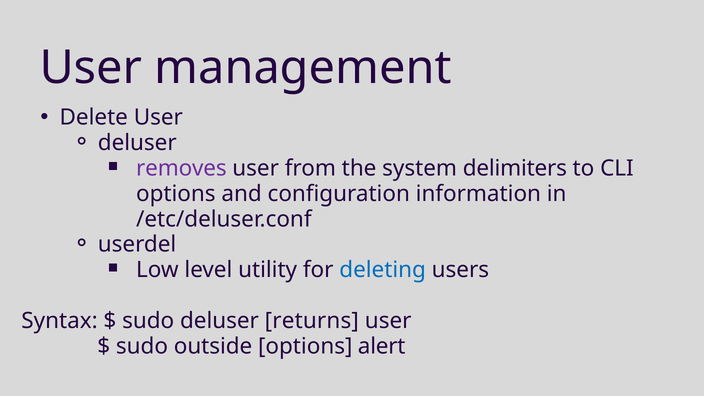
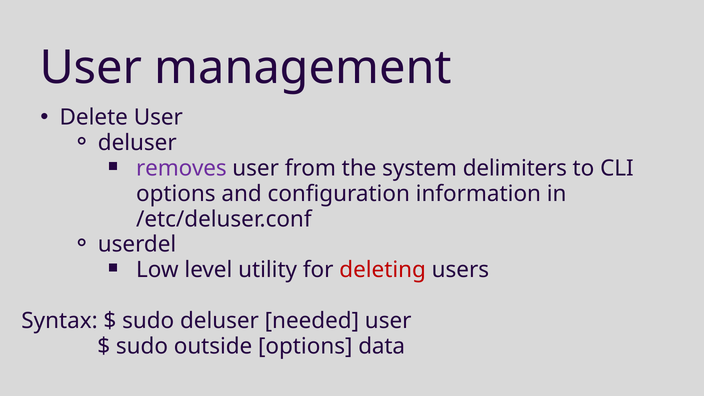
deleting colour: blue -> red (383, 270)
returns: returns -> needed (312, 321)
alert: alert -> data (382, 346)
